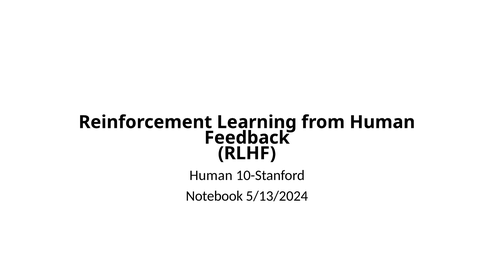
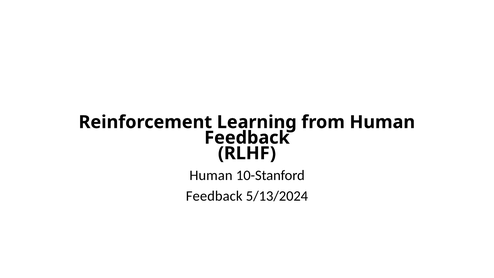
Notebook: Notebook -> Feedback (214, 196)
